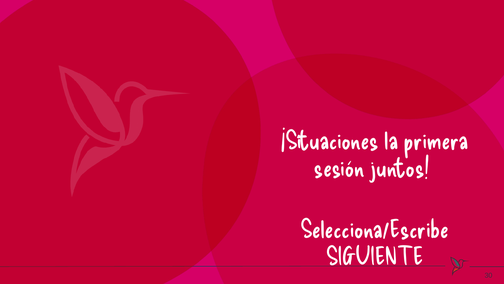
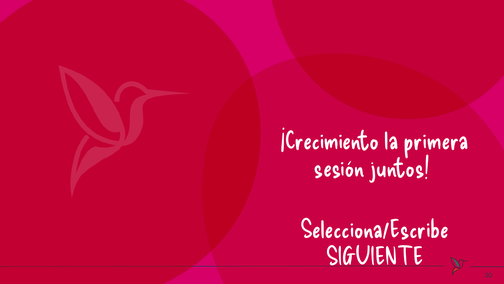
¡Situaciones: ¡Situaciones -> ¡Crecimiento (330, 141)
